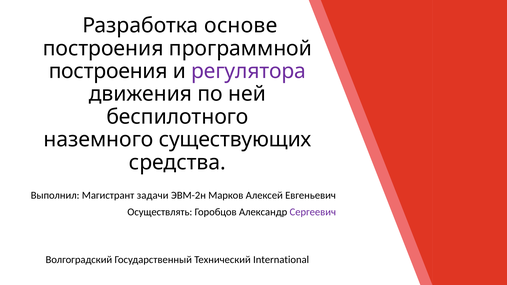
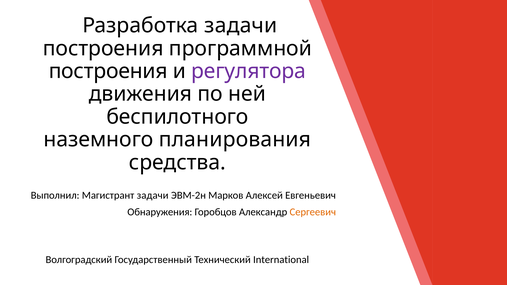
Разработка основе: основе -> задачи (241, 26)
существующих: существующих -> планирования (235, 140)
Осуществлять: Осуществлять -> Обнаружения (160, 212)
Сергеевич colour: purple -> orange (313, 212)
